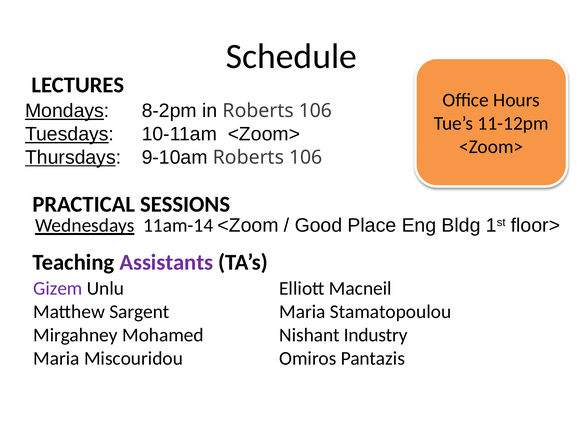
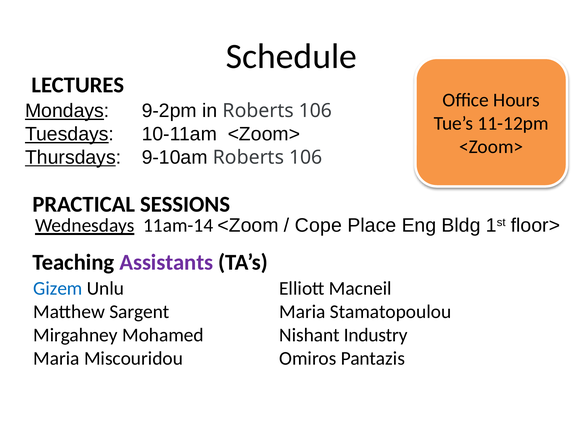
8-2pm: 8-2pm -> 9-2pm (169, 111)
Good: Good -> Cope (318, 226)
Gizem colour: purple -> blue (58, 289)
